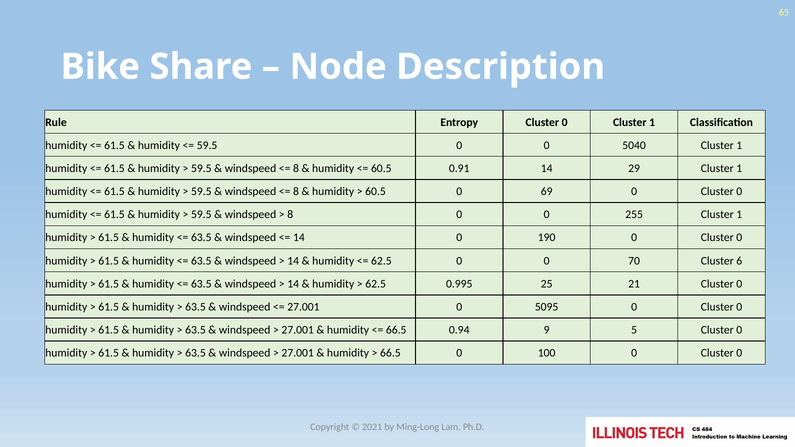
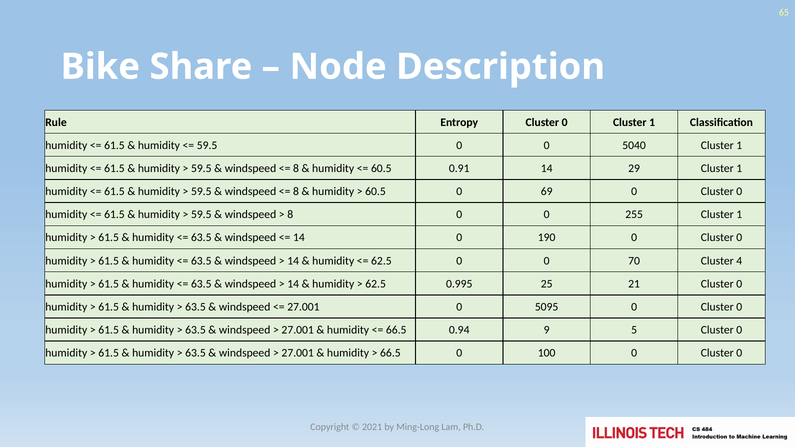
6: 6 -> 4 (739, 261)
